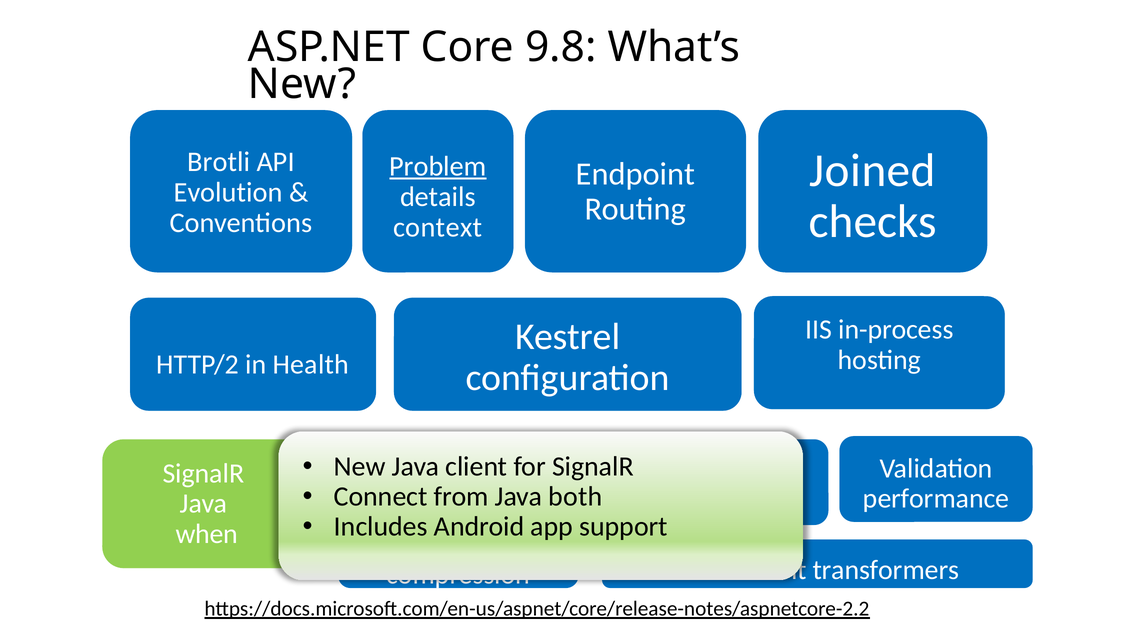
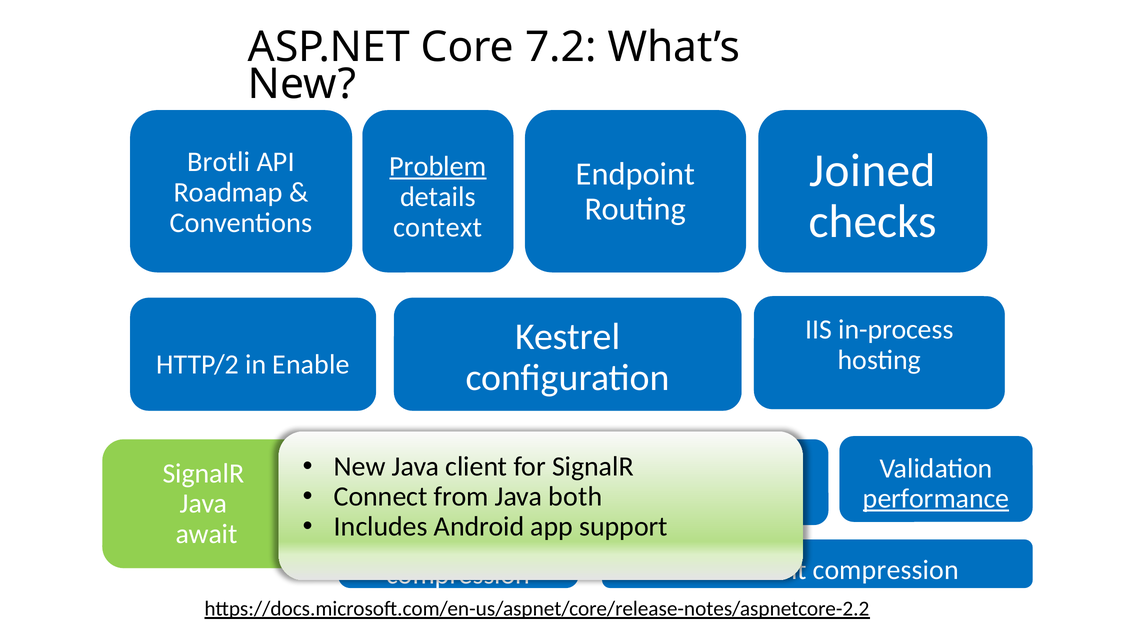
9.8: 9.8 -> 7.2 (561, 47)
Evolution: Evolution -> Roadmap (228, 193)
Health: Health -> Enable (311, 365)
performance underline: none -> present (936, 499)
when: when -> await (207, 534)
transformers: transformers -> compression (886, 570)
